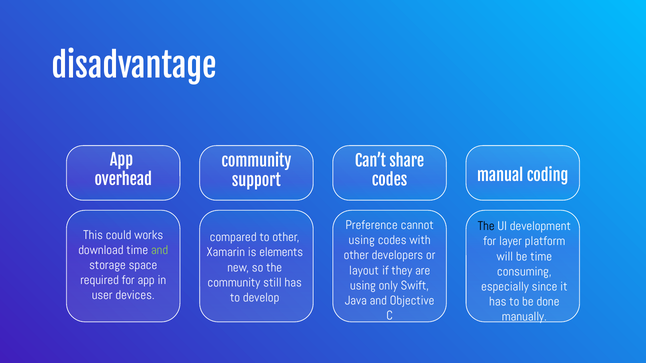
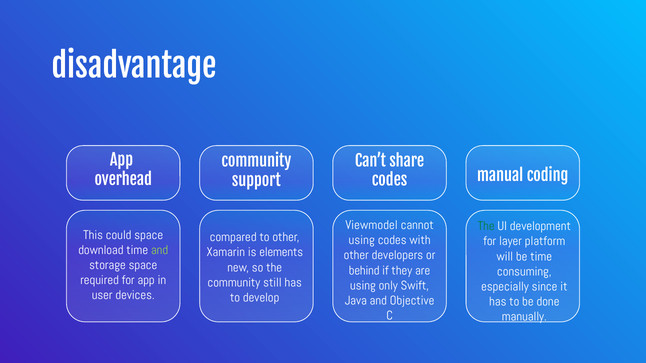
Preference: Preference -> Viewmodel (372, 225)
The colour: black -> green (486, 226)
could works: works -> space (149, 235)
layout: layout -> behind (364, 271)
